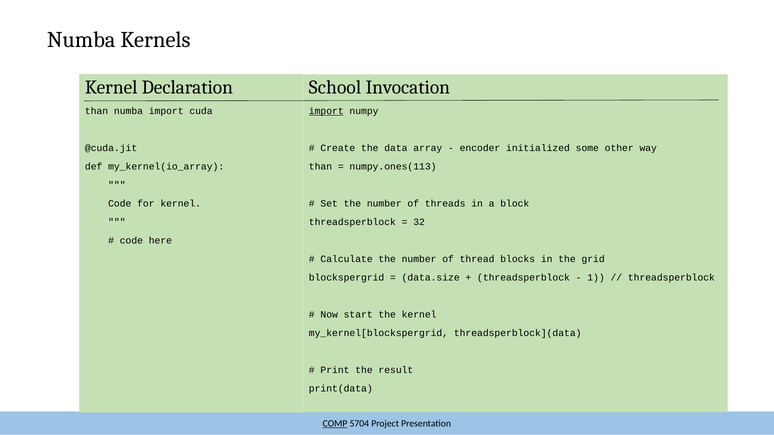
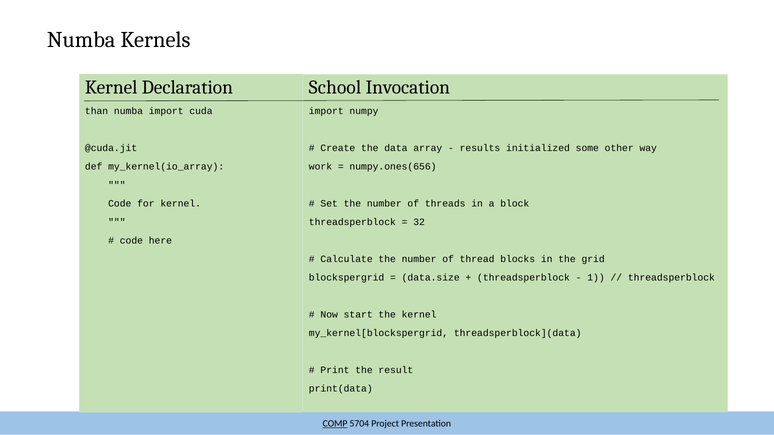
import underline: present -> none (326, 111)
encoder: encoder -> results (480, 148)
than: than -> work (320, 167)
numpy.ones(113: numpy.ones(113 -> numpy.ones(656 (393, 167)
